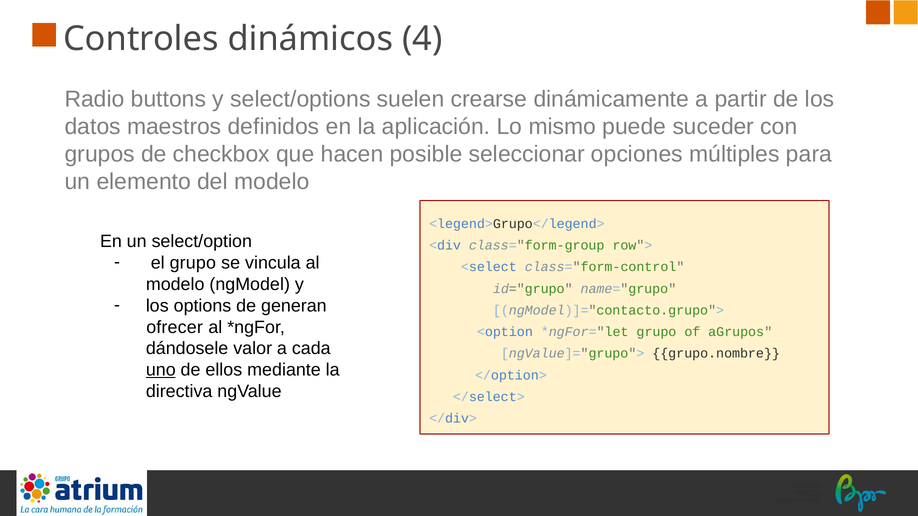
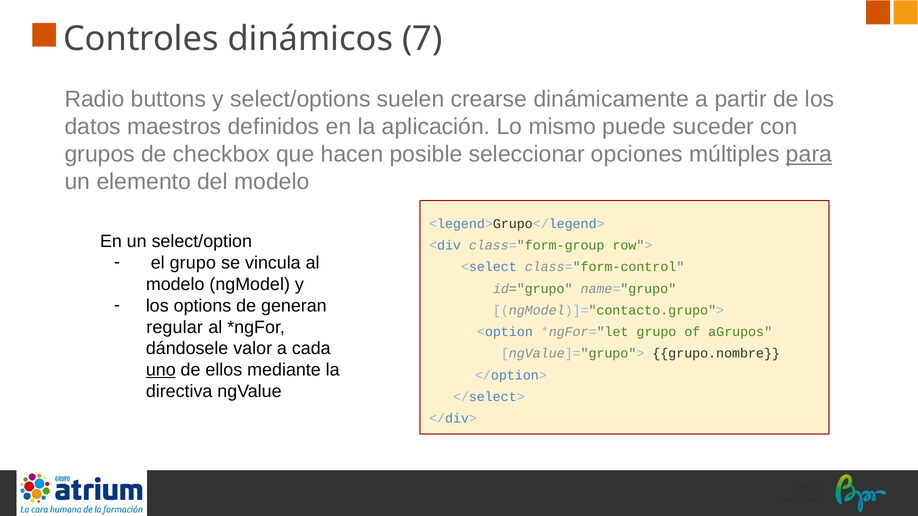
4: 4 -> 7 (422, 39)
para underline: none -> present (809, 155)
ofrecer: ofrecer -> regular (175, 327)
